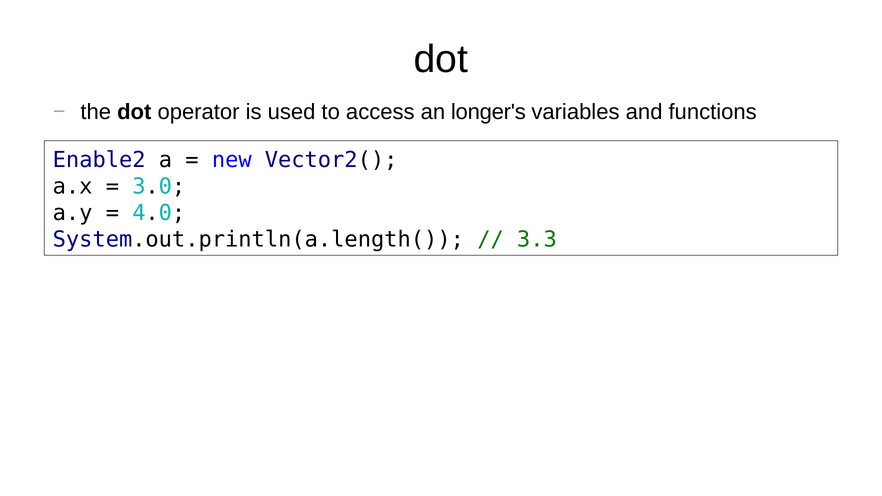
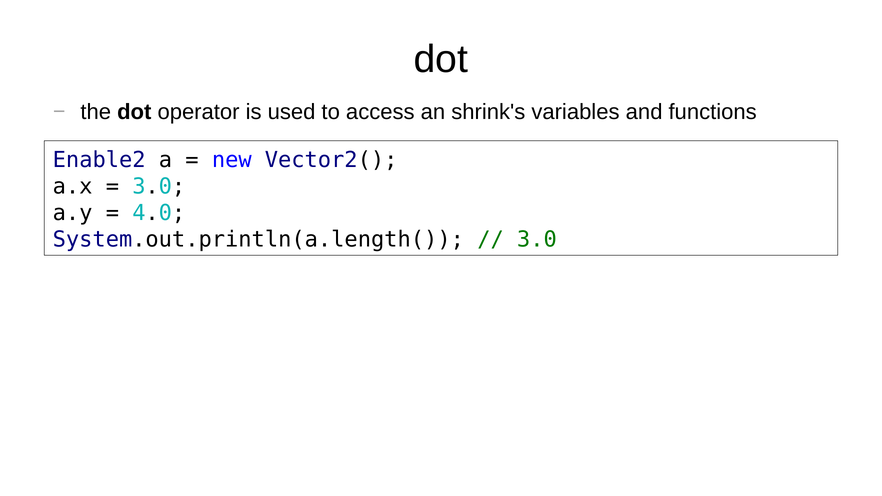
longer's: longer's -> shrink's (488, 112)
3.3: 3.3 -> 3.0 (537, 239)
